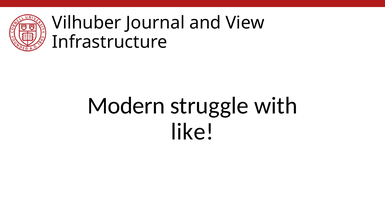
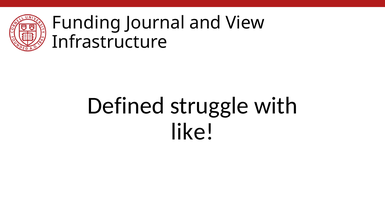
Vilhuber: Vilhuber -> Funding (87, 23)
Modern: Modern -> Defined (126, 106)
